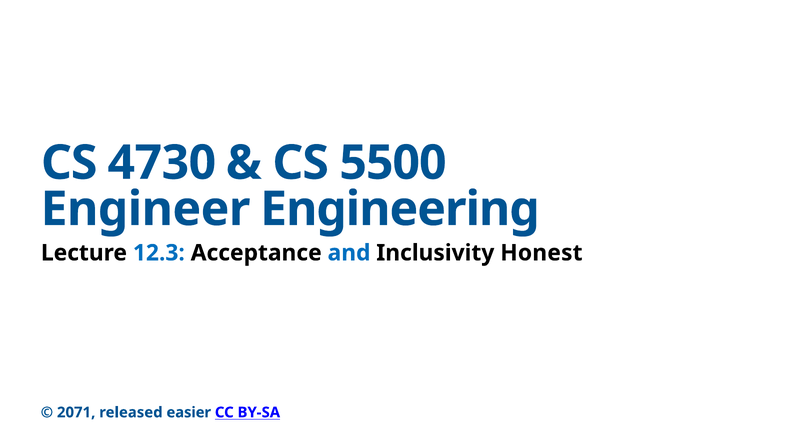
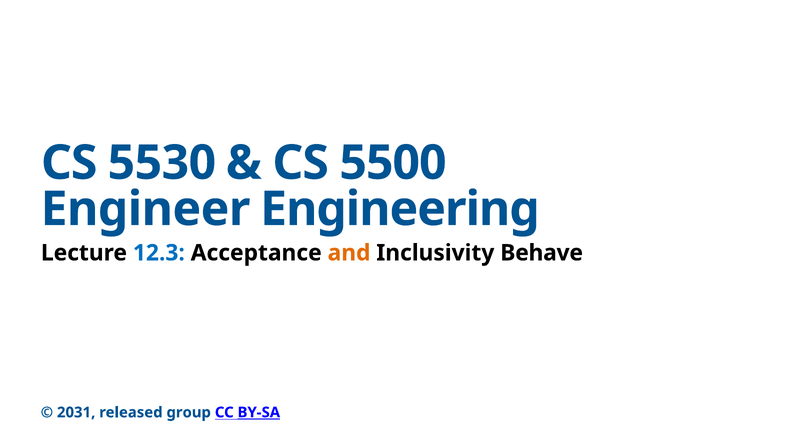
4730: 4730 -> 5530 (162, 163)
and colour: blue -> orange (349, 253)
Honest: Honest -> Behave (542, 253)
2071: 2071 -> 2031 (76, 412)
easier: easier -> group (189, 412)
BY-SA underline: none -> present (259, 412)
